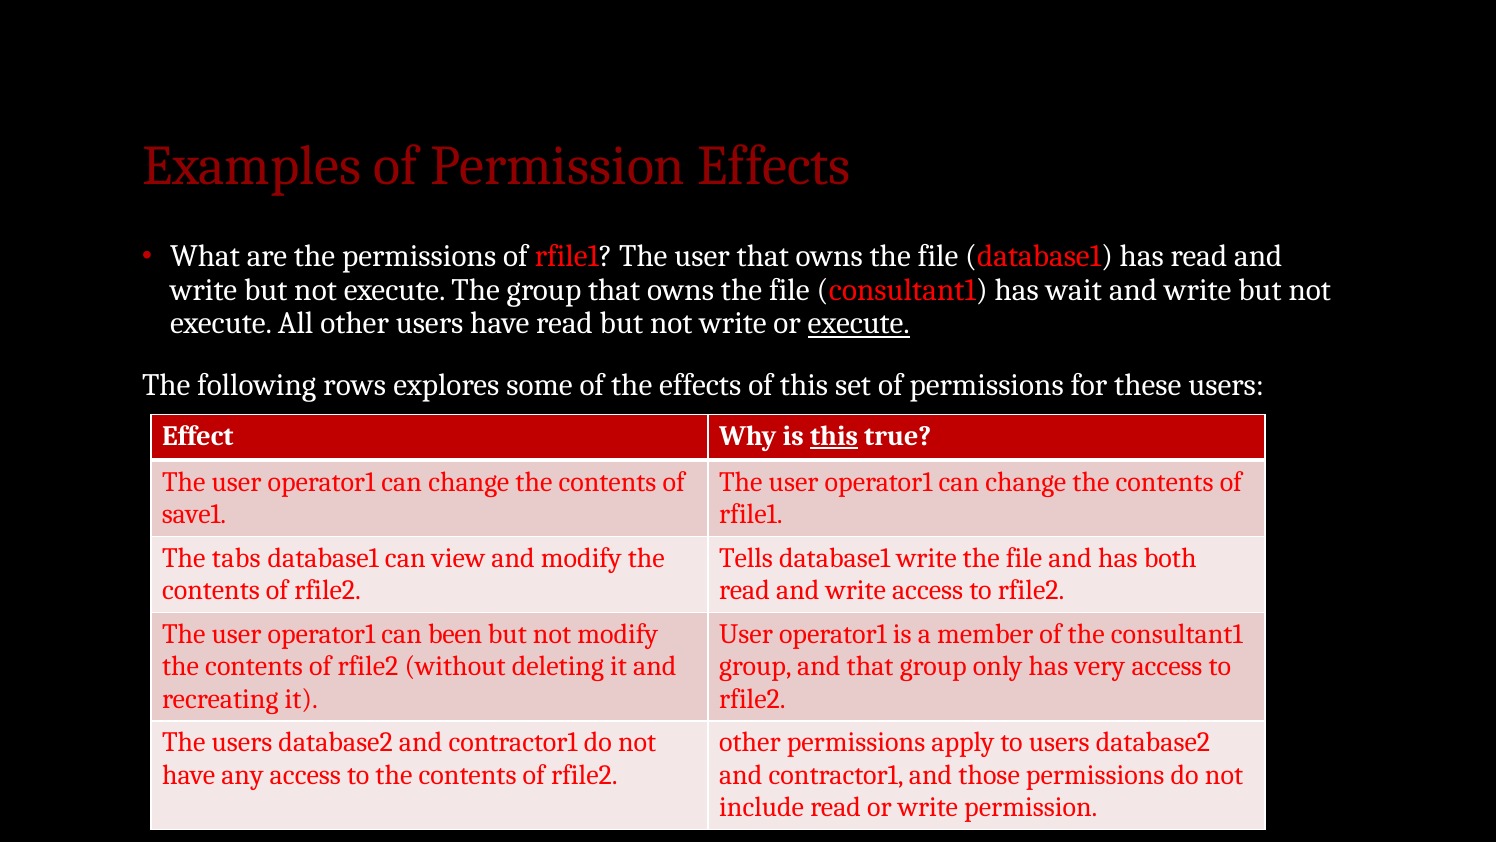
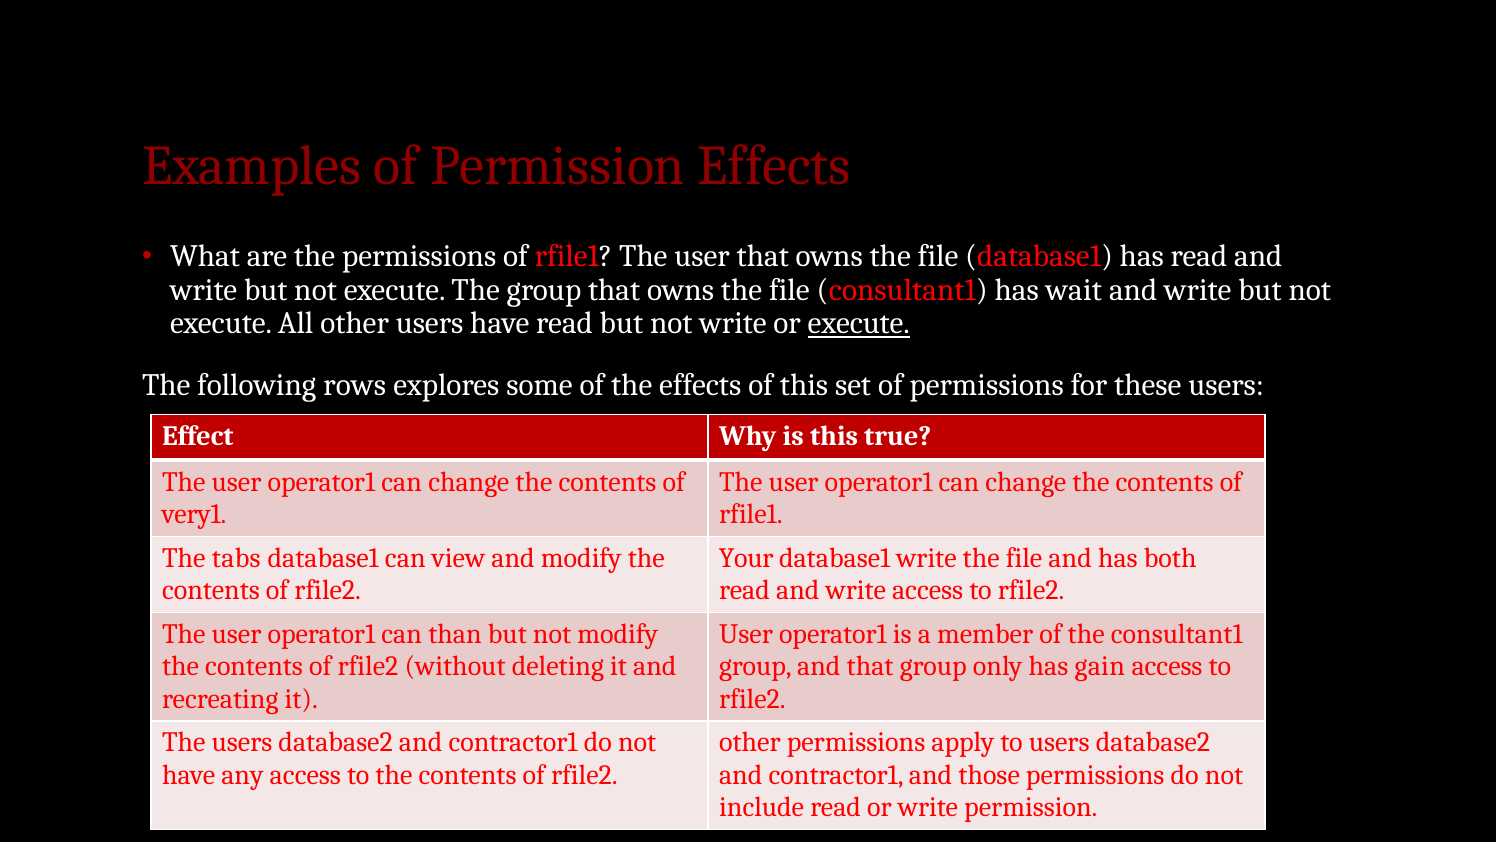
this underline: present -> none (834, 436)
save1: save1 -> very1 (194, 514)
Tells: Tells -> Your (746, 558)
been: been -> than (455, 634)
very: very -> gain (1100, 666)
